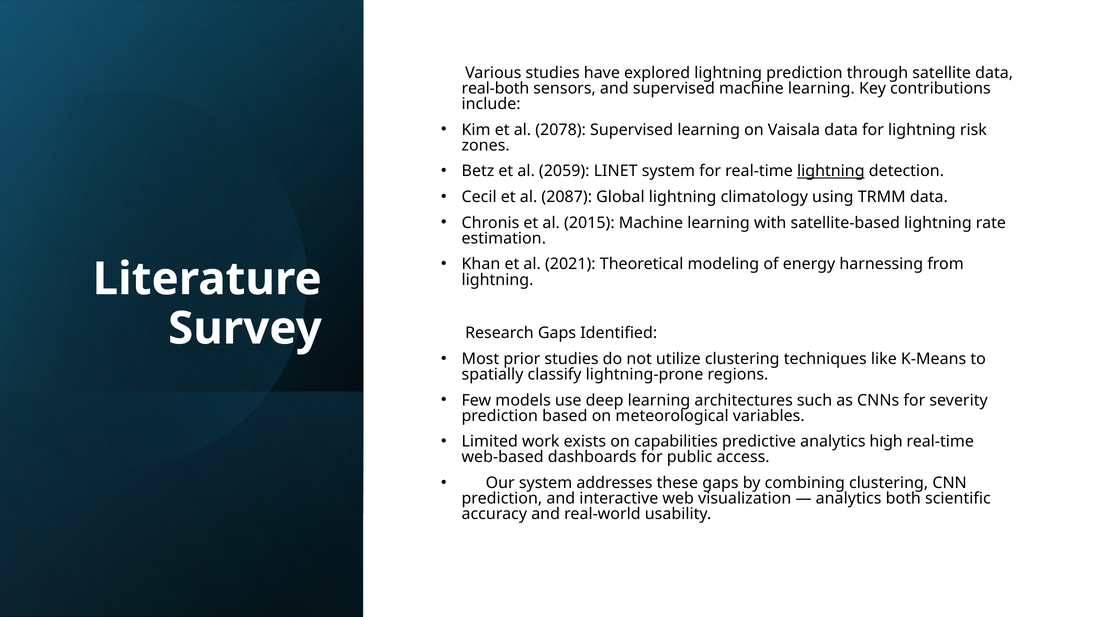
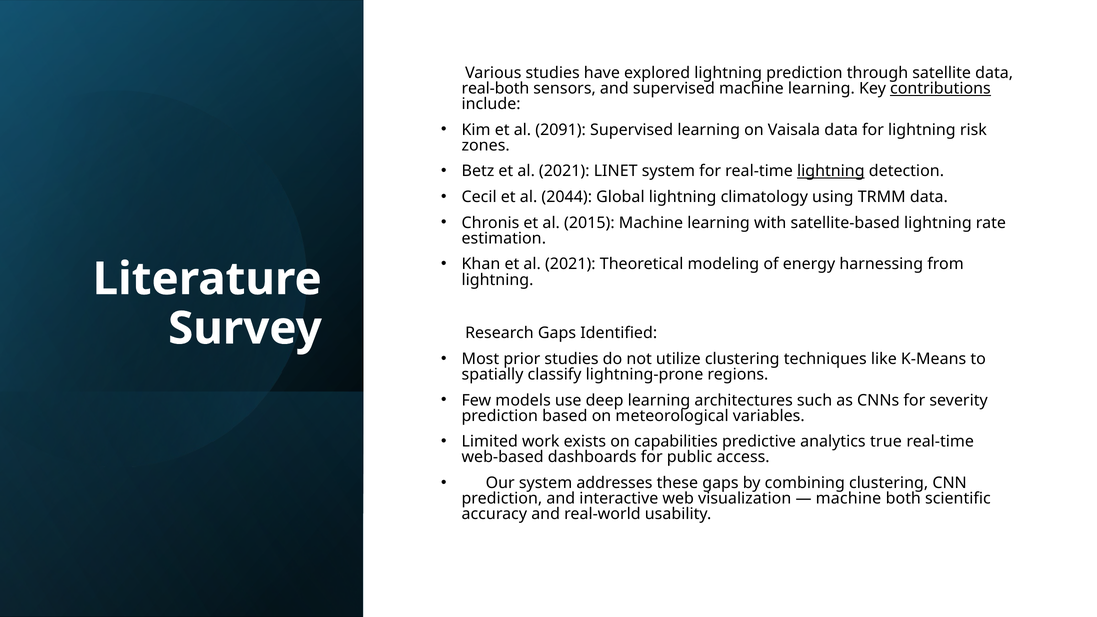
contributions underline: none -> present (940, 88)
2078: 2078 -> 2091 (561, 130)
Betz et al 2059: 2059 -> 2021 (564, 171)
2087: 2087 -> 2044 (567, 197)
high: high -> true (886, 442)
analytics: analytics -> machine (848, 499)
